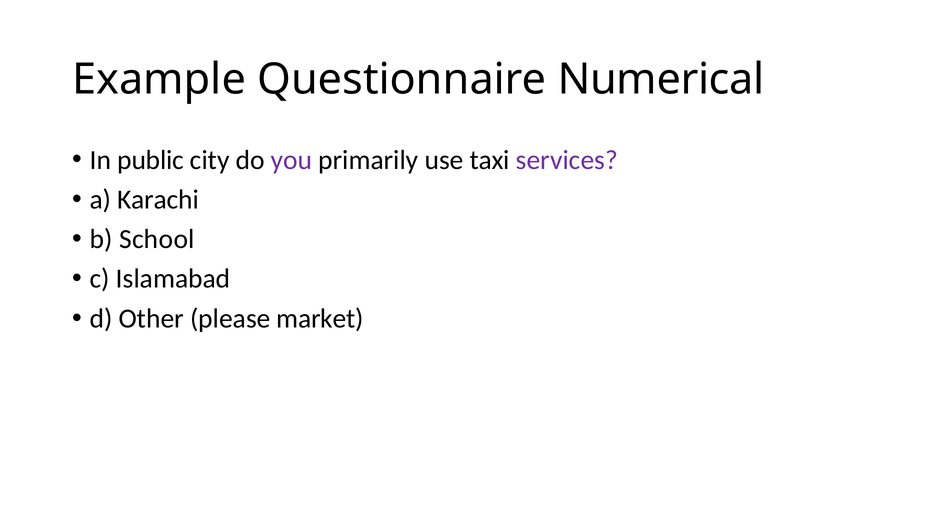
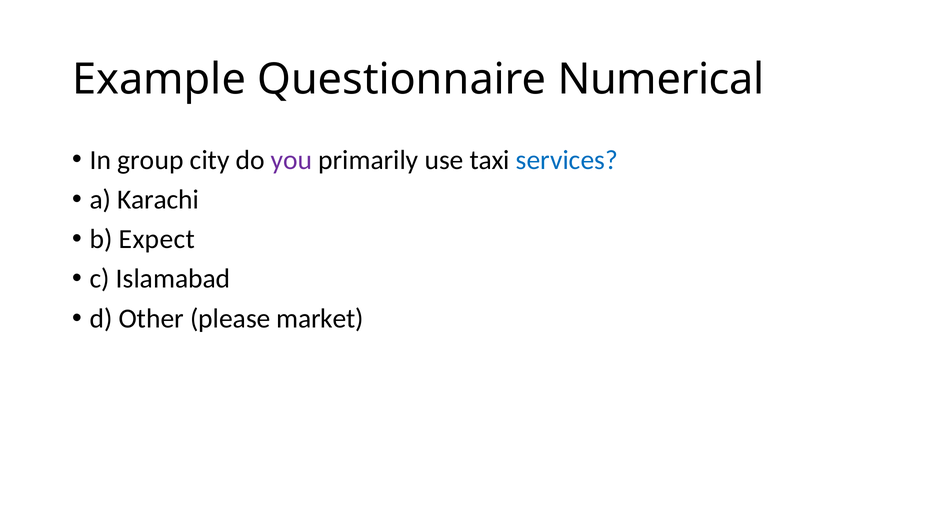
public: public -> group (150, 160)
services colour: purple -> blue (567, 160)
School: School -> Expect (157, 239)
